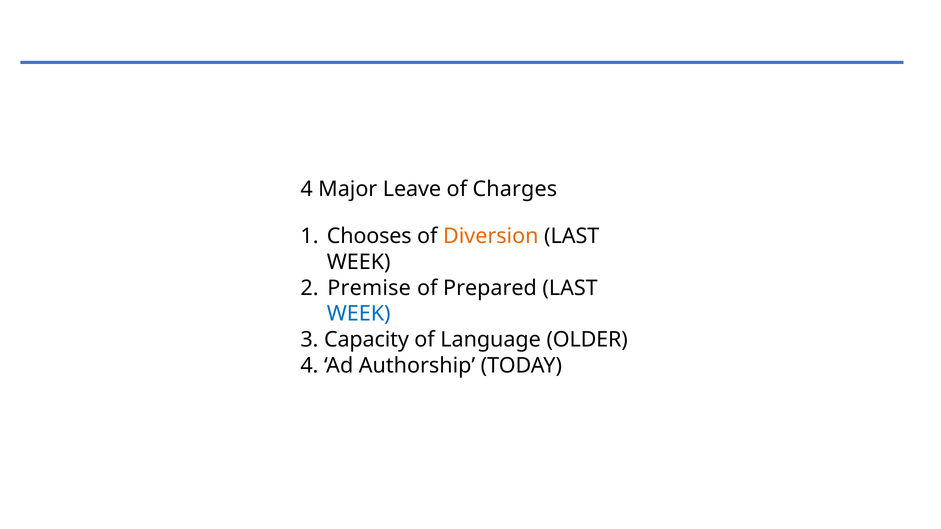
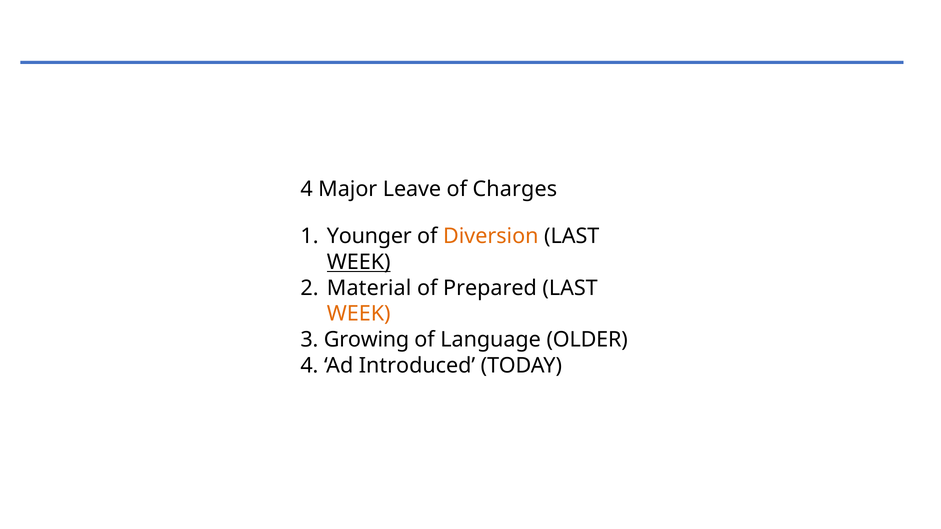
Chooses: Chooses -> Younger (369, 236)
WEEK underline: none -> present (359, 262)
Premise: Premise -> Material (369, 288)
WEEK colour: blue -> orange (359, 314)
Capacity: Capacity -> Growing (366, 340)
Authorship: Authorship -> Introduced (417, 366)
